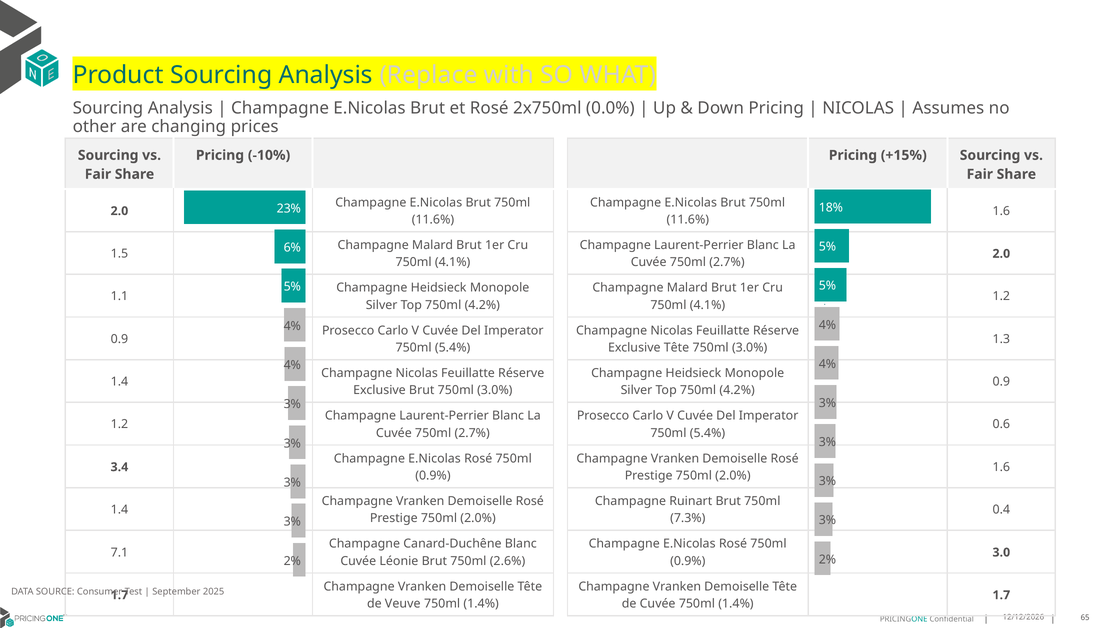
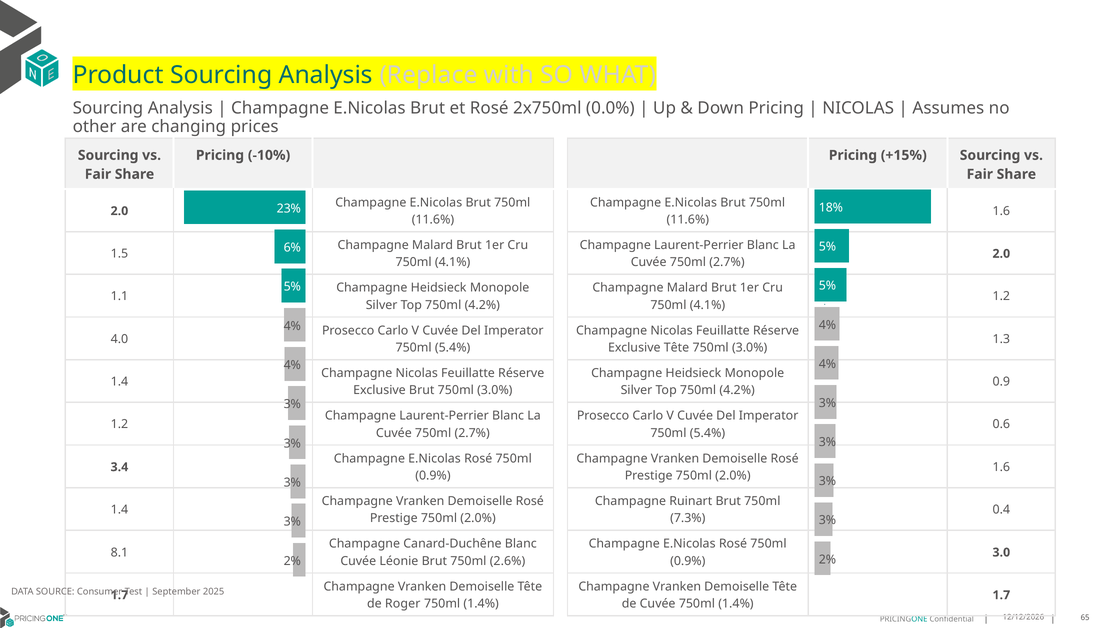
0.9: 0.9 -> 4.0 (119, 339)
7.1: 7.1 -> 8.1 (119, 553)
Veuve: Veuve -> Roger (403, 604)
